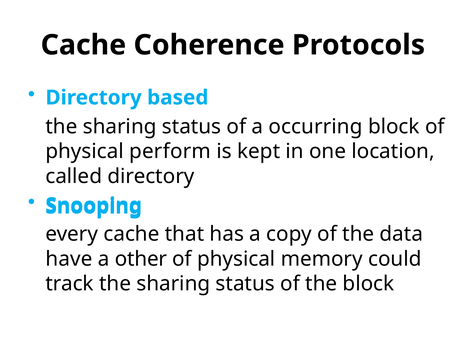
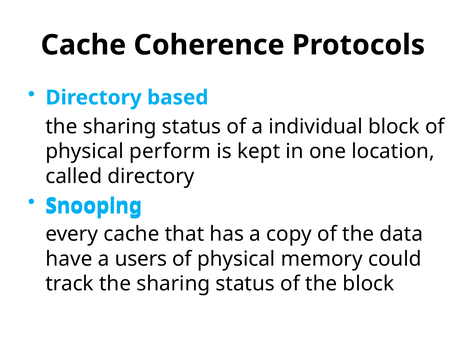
occurring: occurring -> individual (316, 127)
other: other -> users (141, 259)
